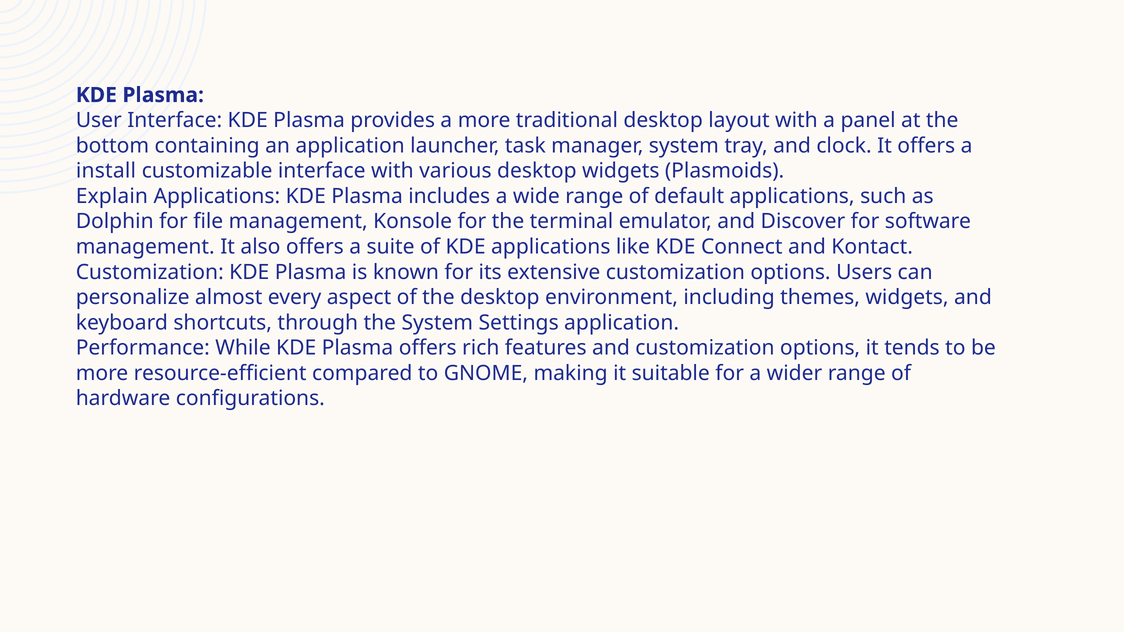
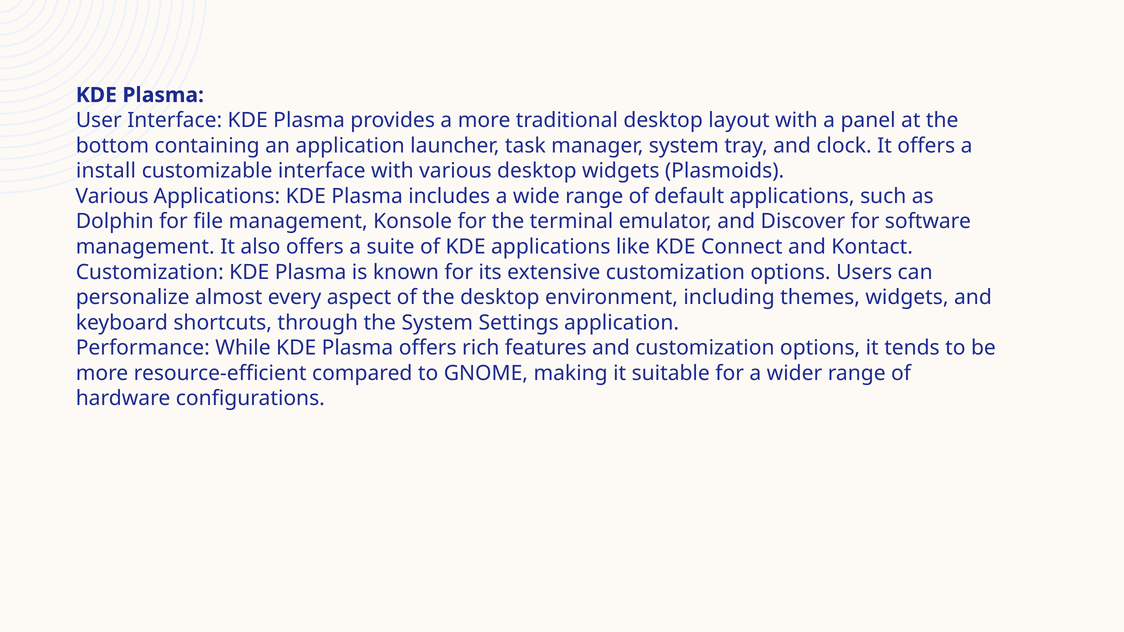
Explain: Explain -> Various (112, 196)
